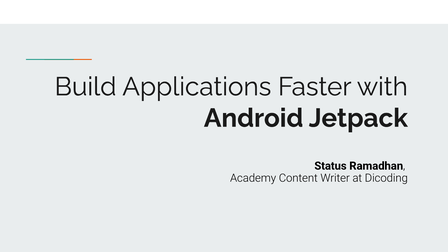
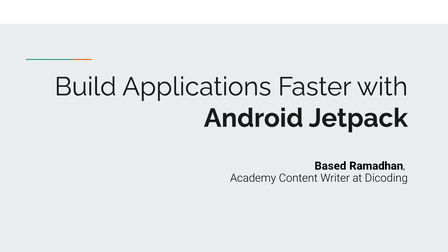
Status: Status -> Based (330, 166)
